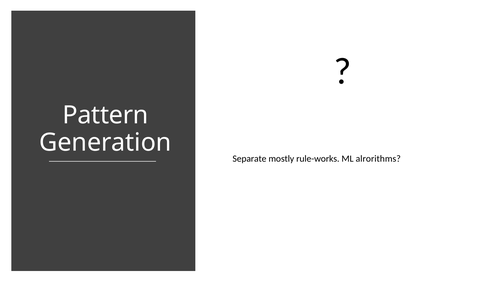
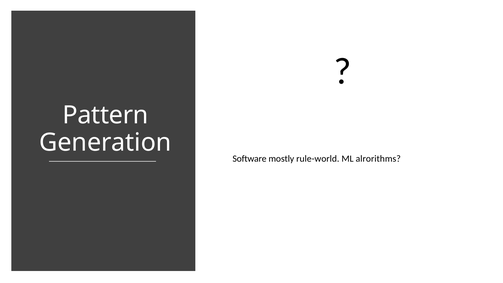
Separate: Separate -> Software (250, 159)
rule-works: rule-works -> rule-world (318, 159)
